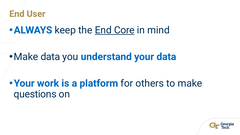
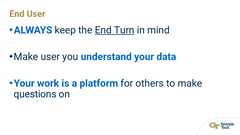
Core: Core -> Turn (124, 30)
Make data: data -> user (50, 57)
